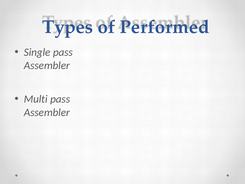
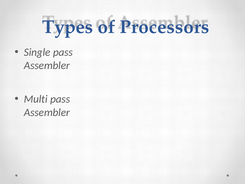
Performed: Performed -> Processors (165, 27)
